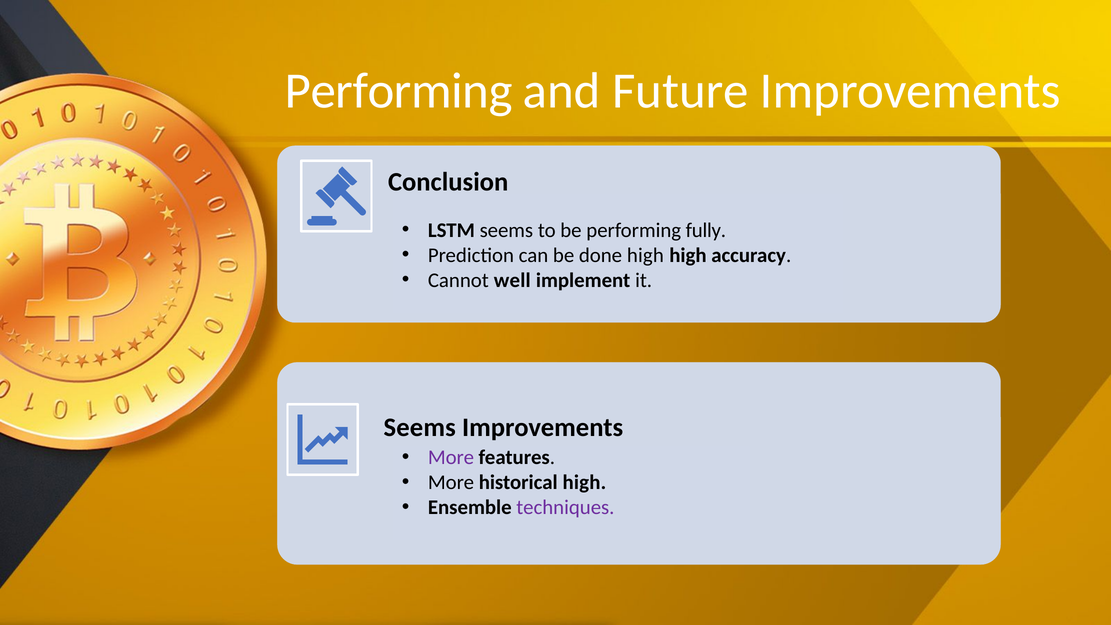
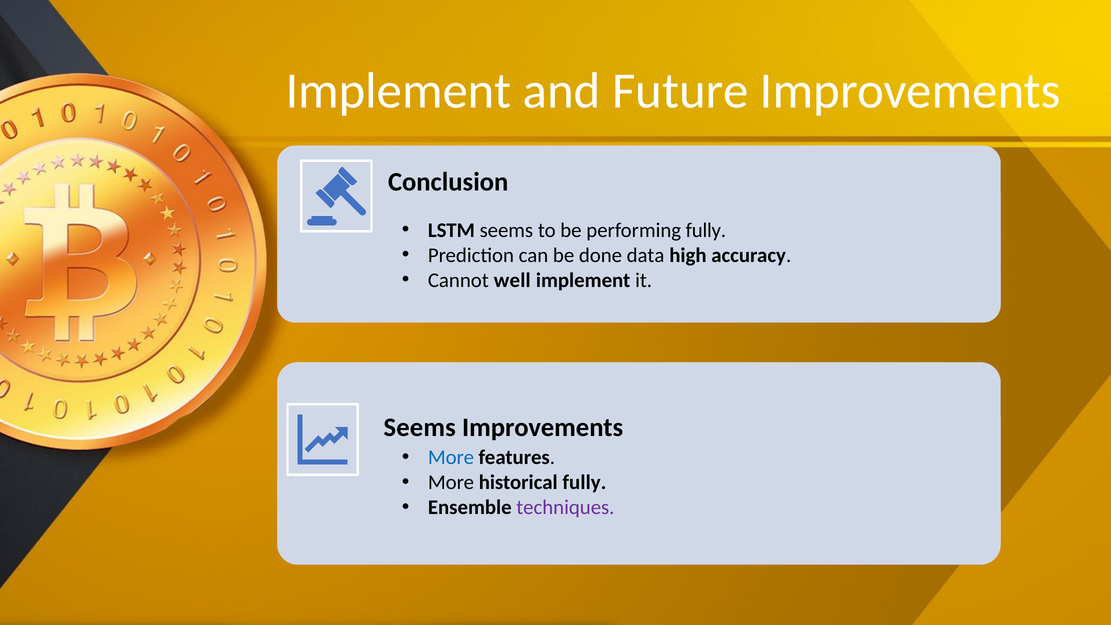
Performing: Performing -> Implement (398, 91)
done high: high -> data (646, 255)
More colour: purple -> blue (451, 457)
historical high: high -> fully (584, 482)
